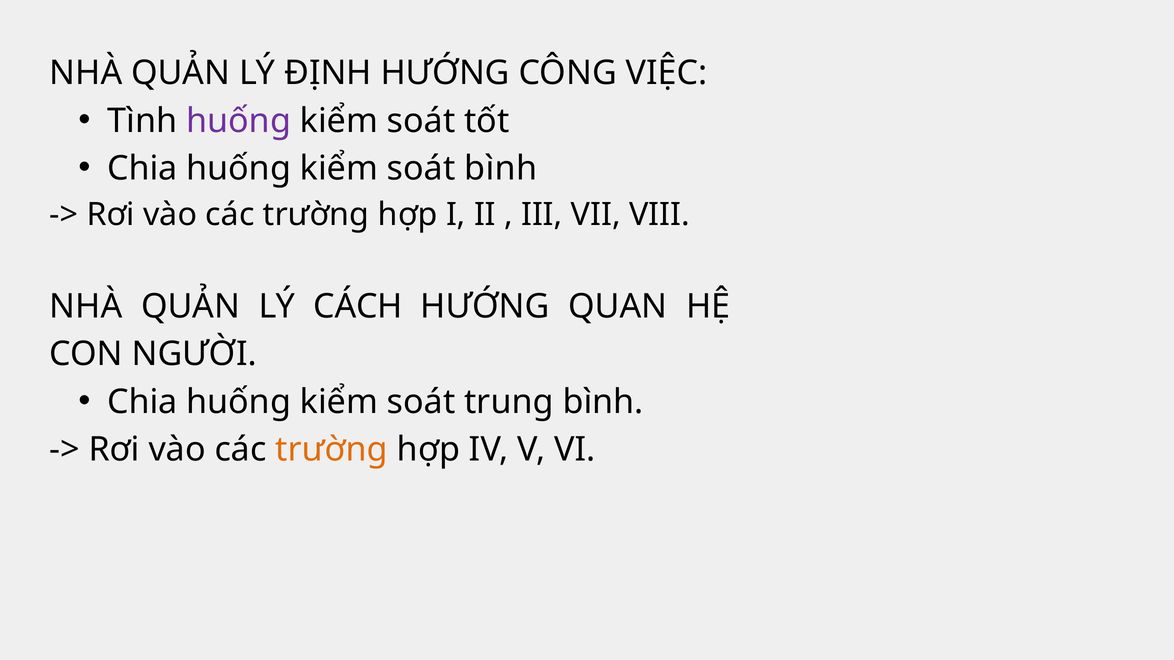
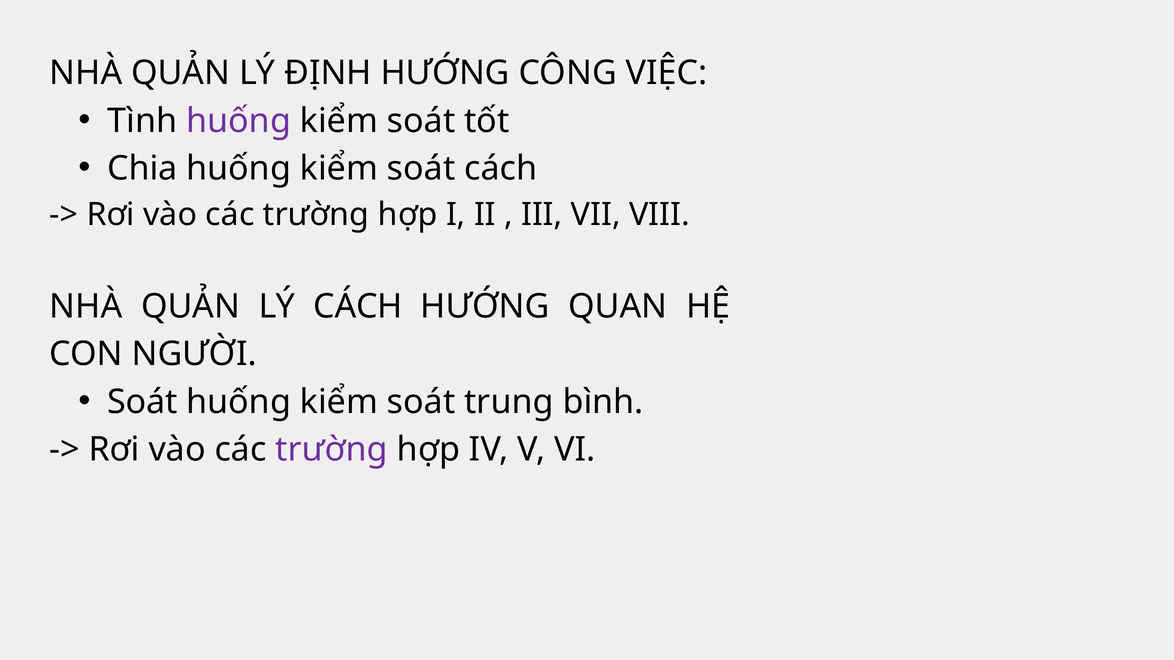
soát bình: bình -> cách (501, 169)
Chia: Chia -> Soát (142, 402)
trường colour: orange -> purple (331, 450)
